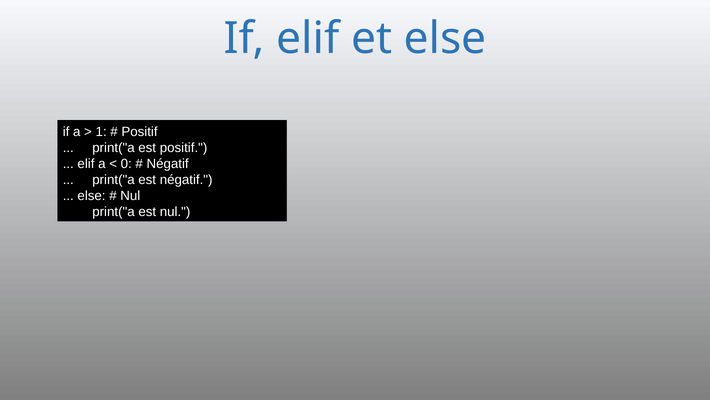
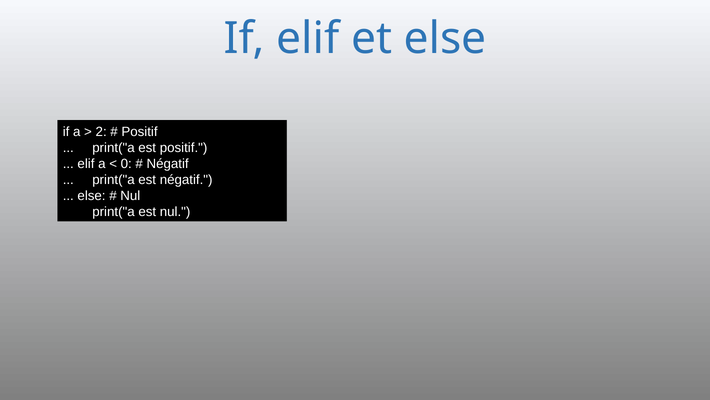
1: 1 -> 2 (101, 131)
